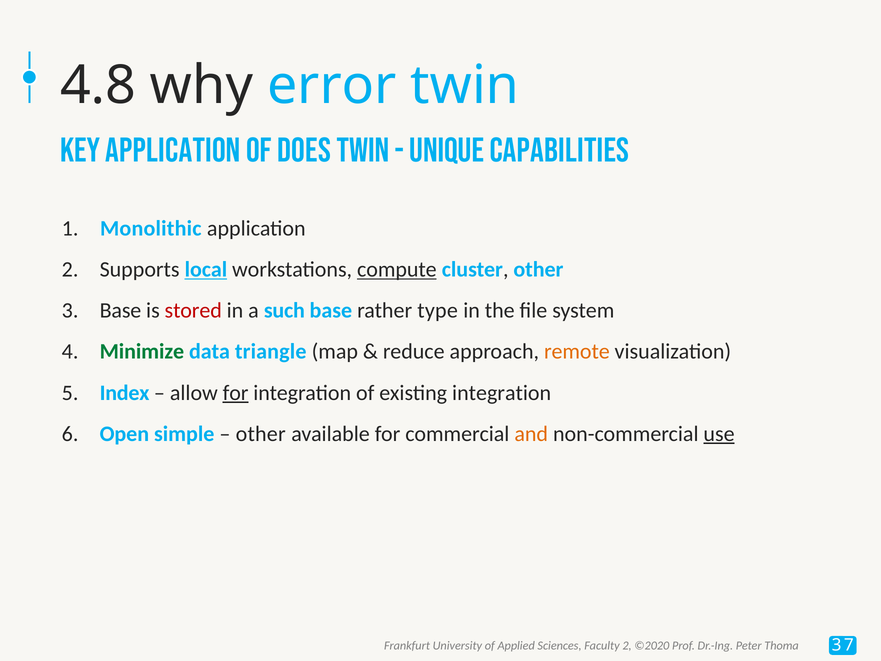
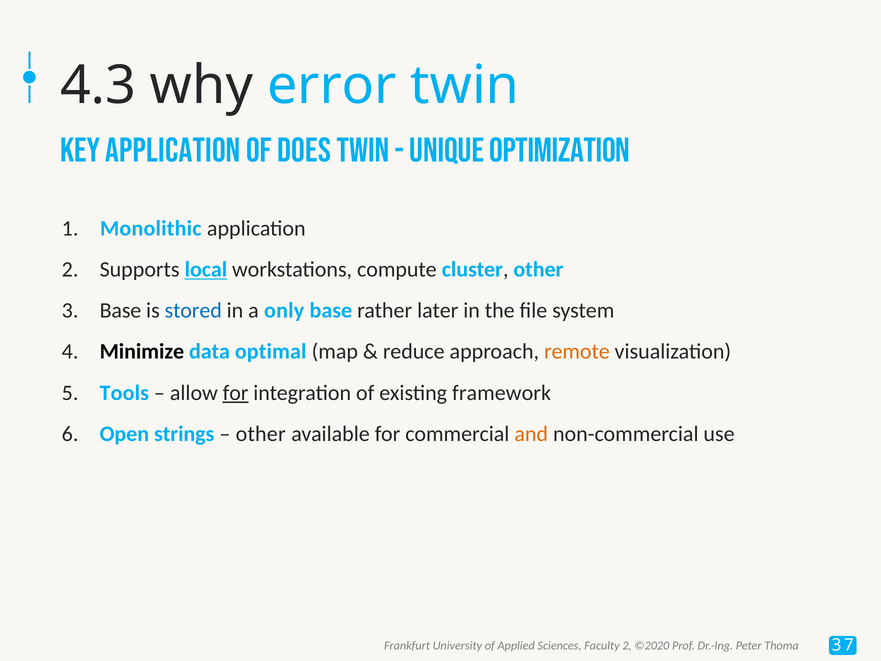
4.8: 4.8 -> 4.3 (98, 85)
capabilities: capabilities -> optimization (560, 151)
compute underline: present -> none (397, 269)
stored colour: red -> blue (193, 310)
such: such -> only (284, 310)
type: type -> later (438, 310)
Minimize colour: green -> black (142, 352)
triangle: triangle -> optimal (271, 352)
Index: Index -> Tools (124, 393)
existing integration: integration -> framework (502, 393)
simple: simple -> strings (184, 434)
use underline: present -> none (719, 434)
